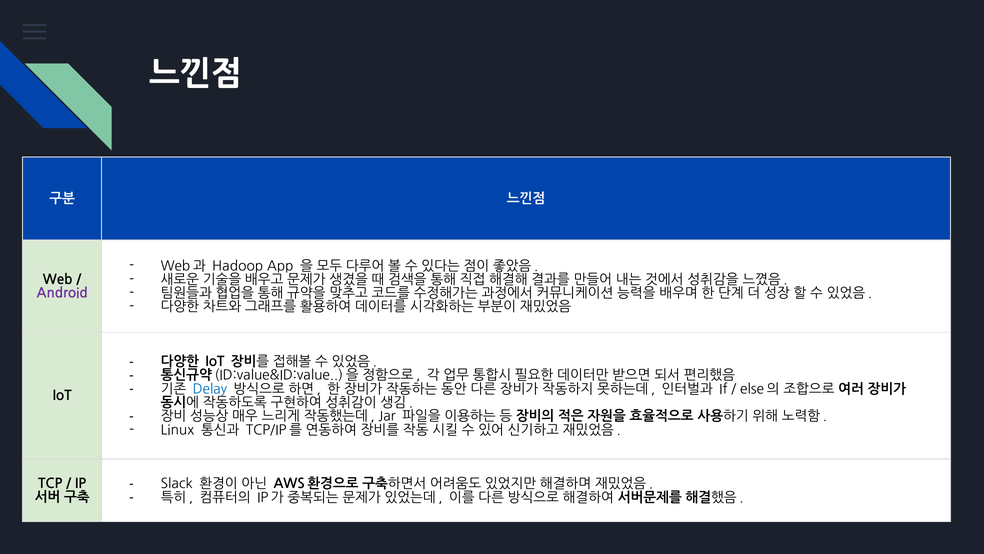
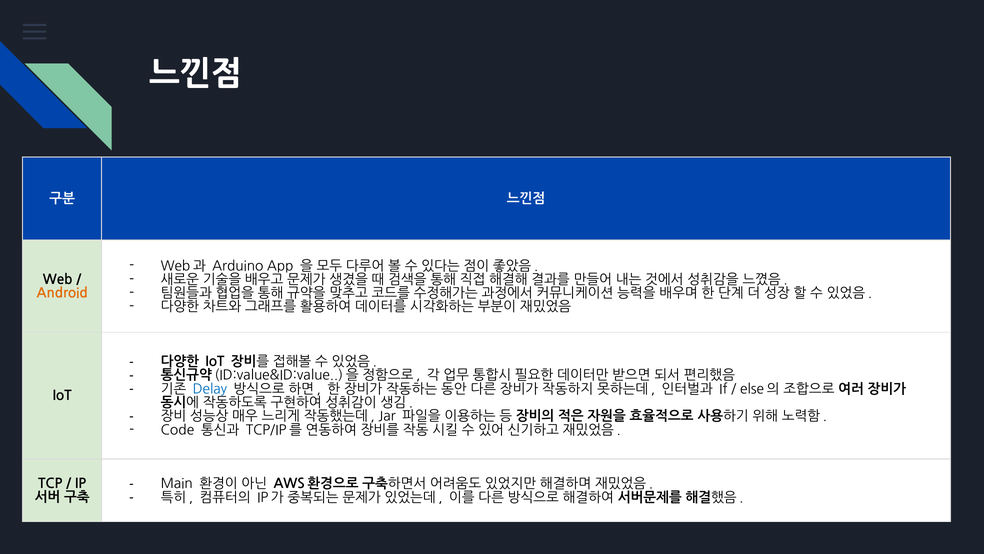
Hadoop: Hadoop -> Arduino (238, 266)
Android colour: purple -> orange (62, 293)
Linux: Linux -> Code (177, 430)
Slack: Slack -> Main (177, 483)
